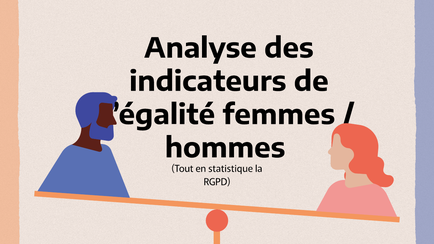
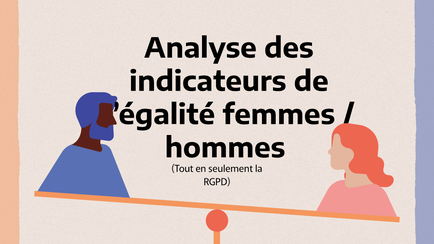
statistique: statistique -> seulement (231, 169)
